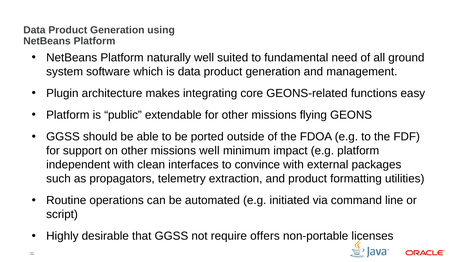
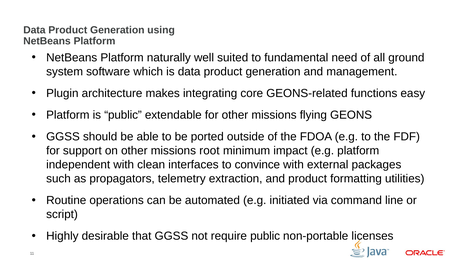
missions well: well -> root (209, 151)
require offers: offers -> public (265, 236)
